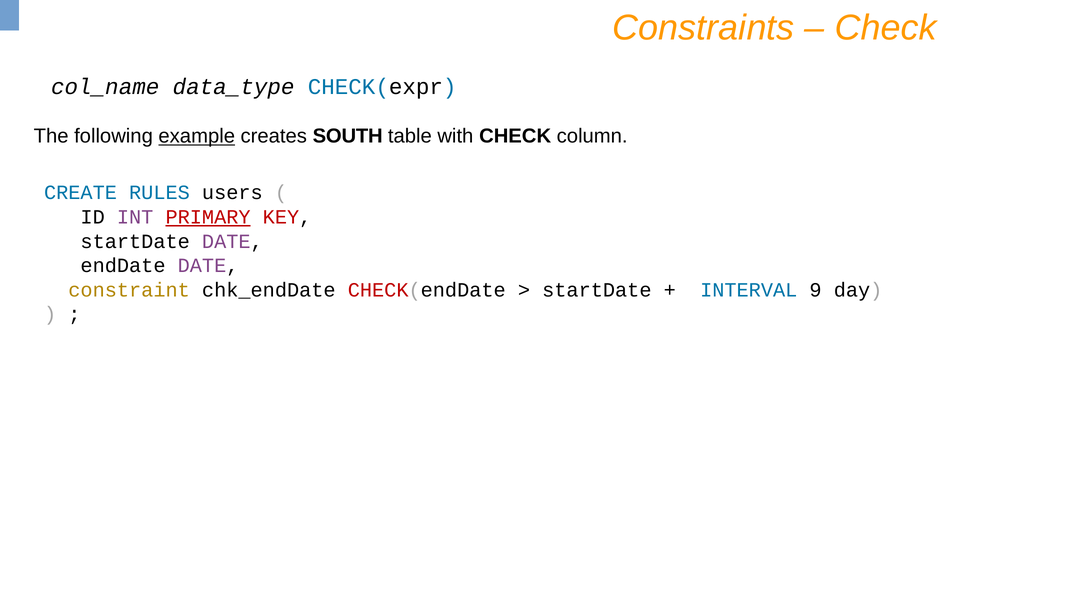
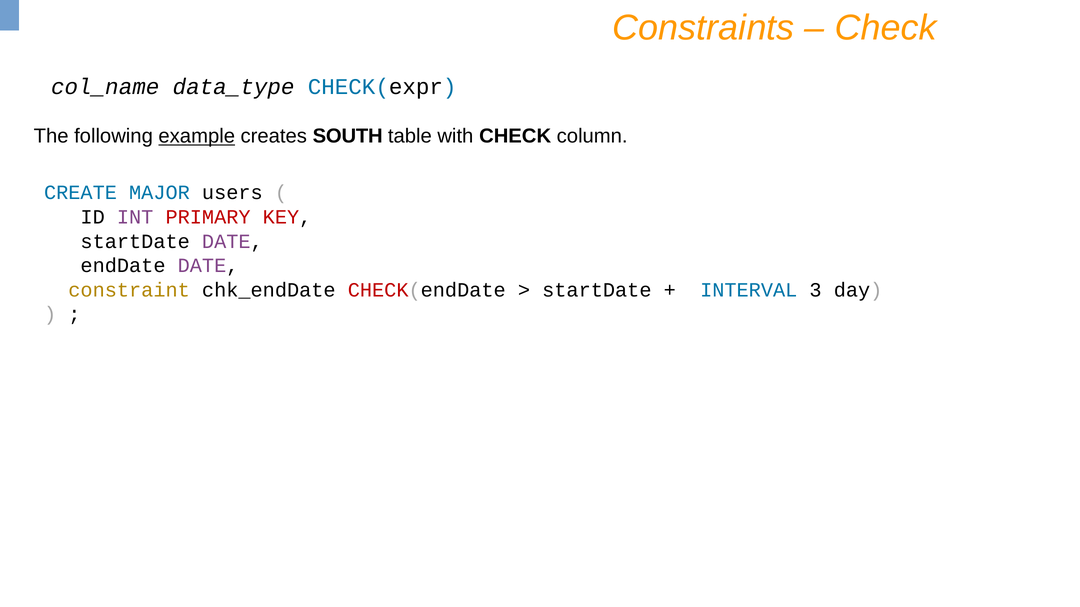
RULES: RULES -> MAJOR (159, 193)
PRIMARY underline: present -> none (208, 217)
9: 9 -> 3 (816, 290)
